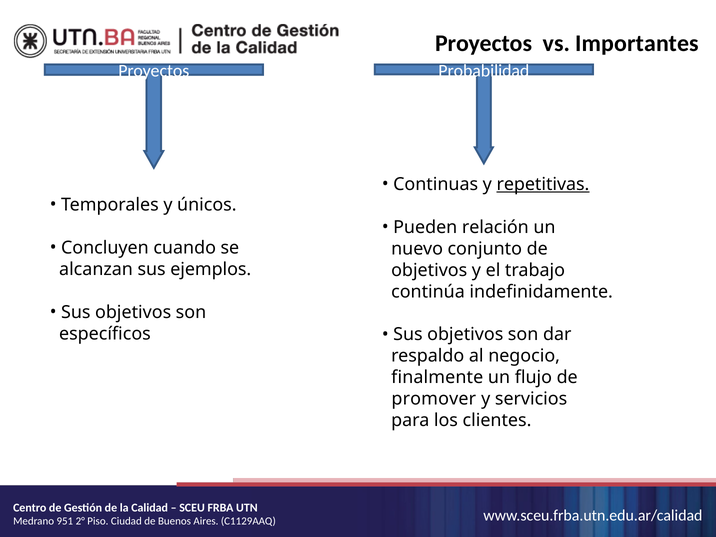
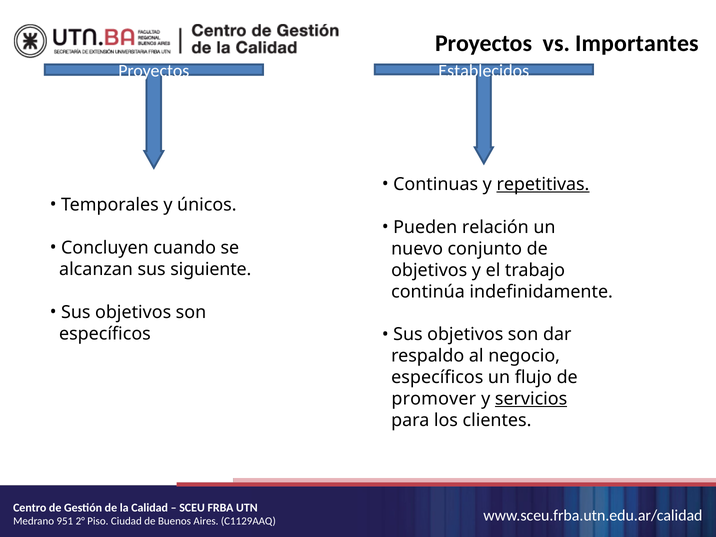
Probabilidad: Probabilidad -> Establecidos (484, 71)
ejemplos: ejemplos -> siguiente (211, 269)
finalmente: finalmente -> específicos (437, 378)
servicios underline: none -> present (531, 399)
